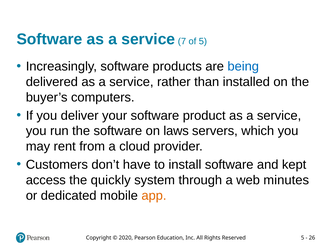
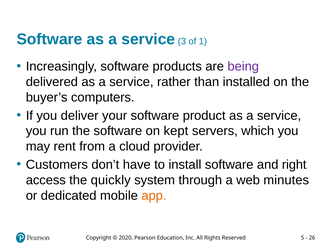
7: 7 -> 3 (182, 41)
of 5: 5 -> 1 (203, 41)
being colour: blue -> purple (243, 67)
laws: laws -> kept (176, 131)
kept: kept -> right (294, 165)
